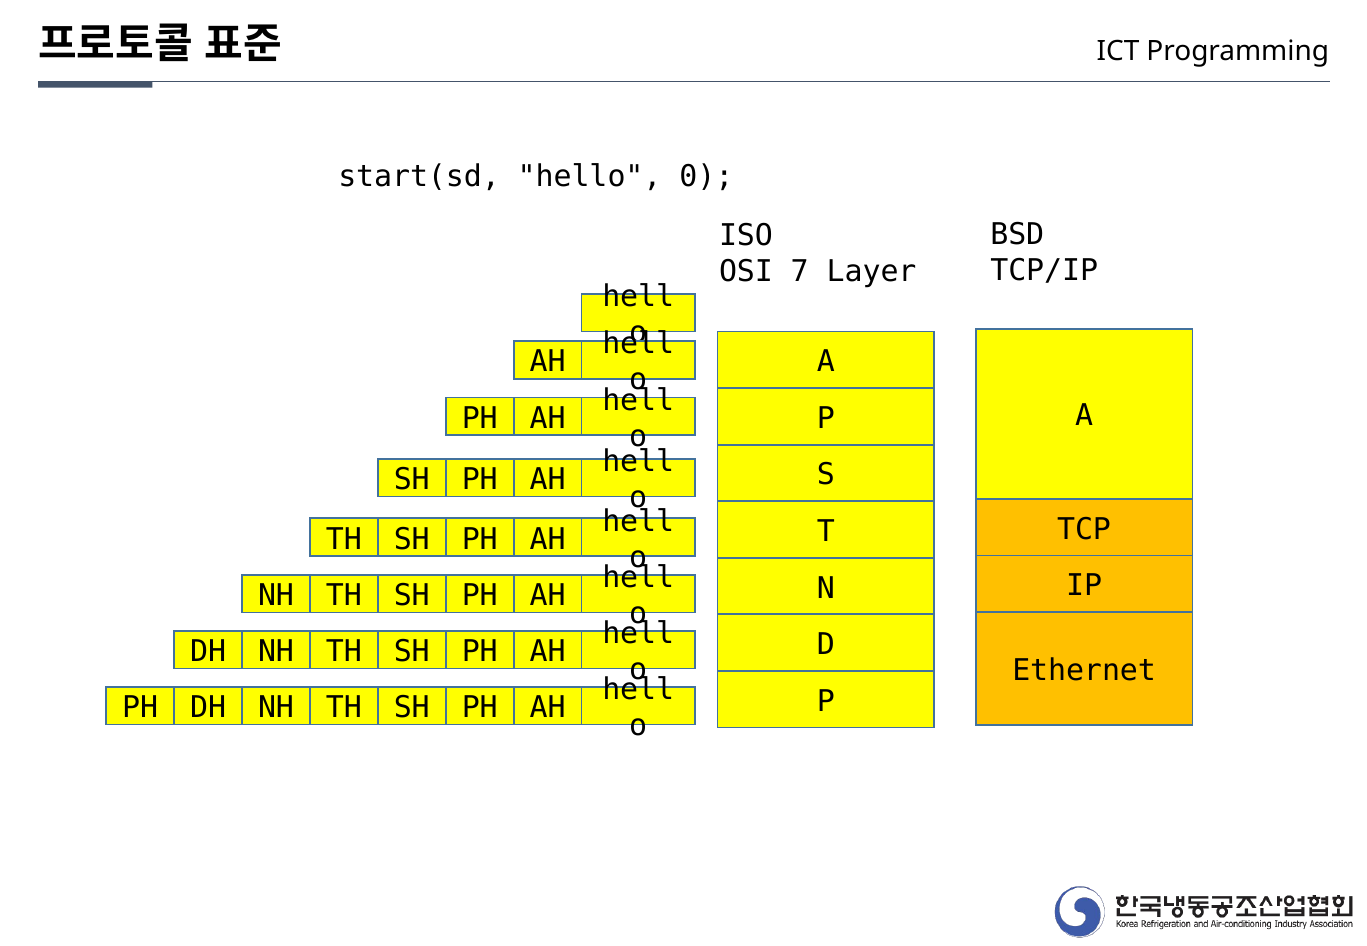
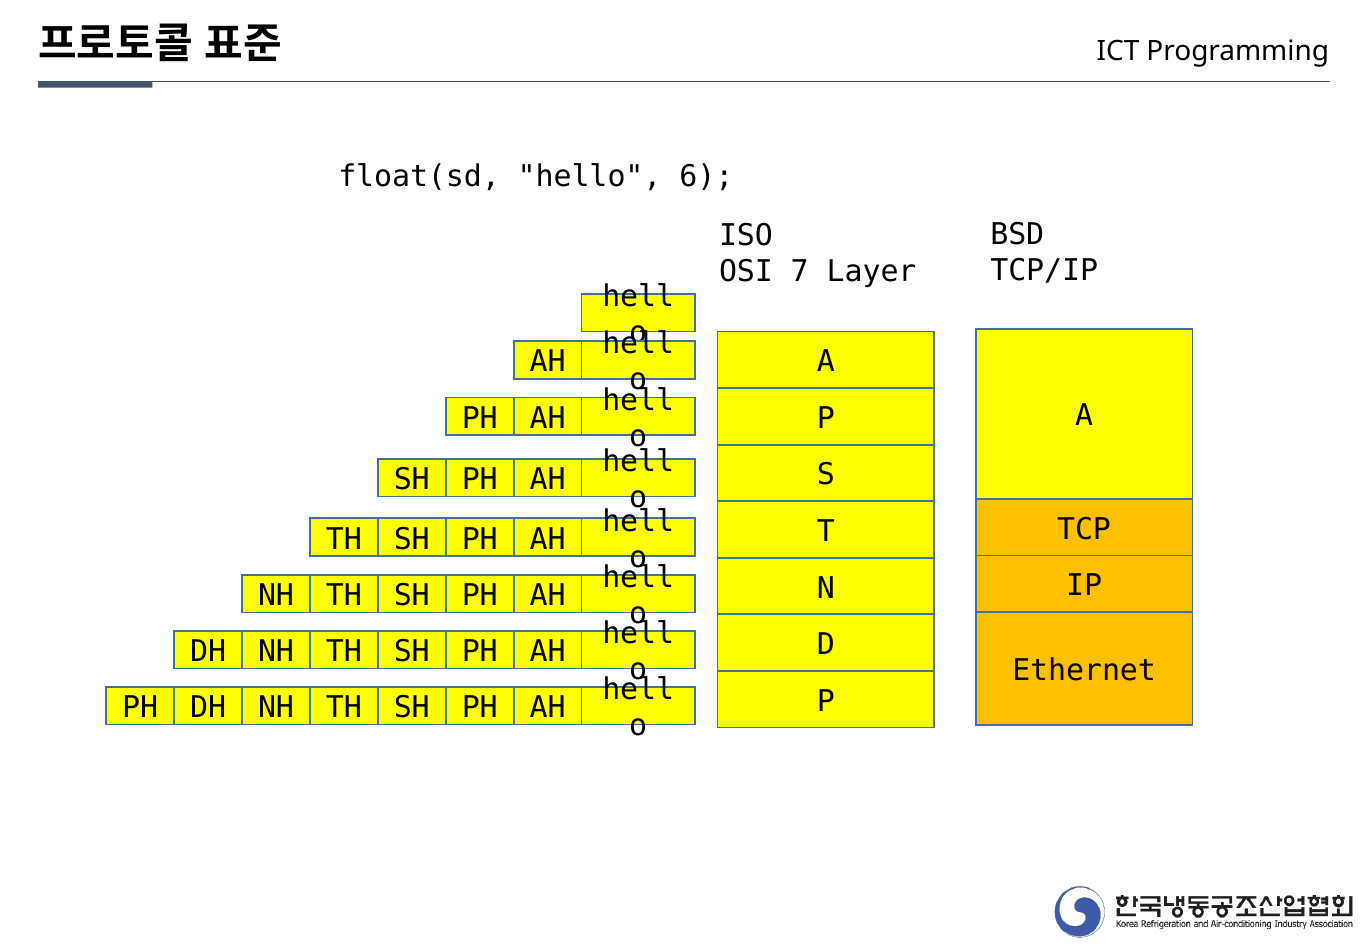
start(sd: start(sd -> float(sd (419, 177)
0: 0 -> 6 (706, 177)
